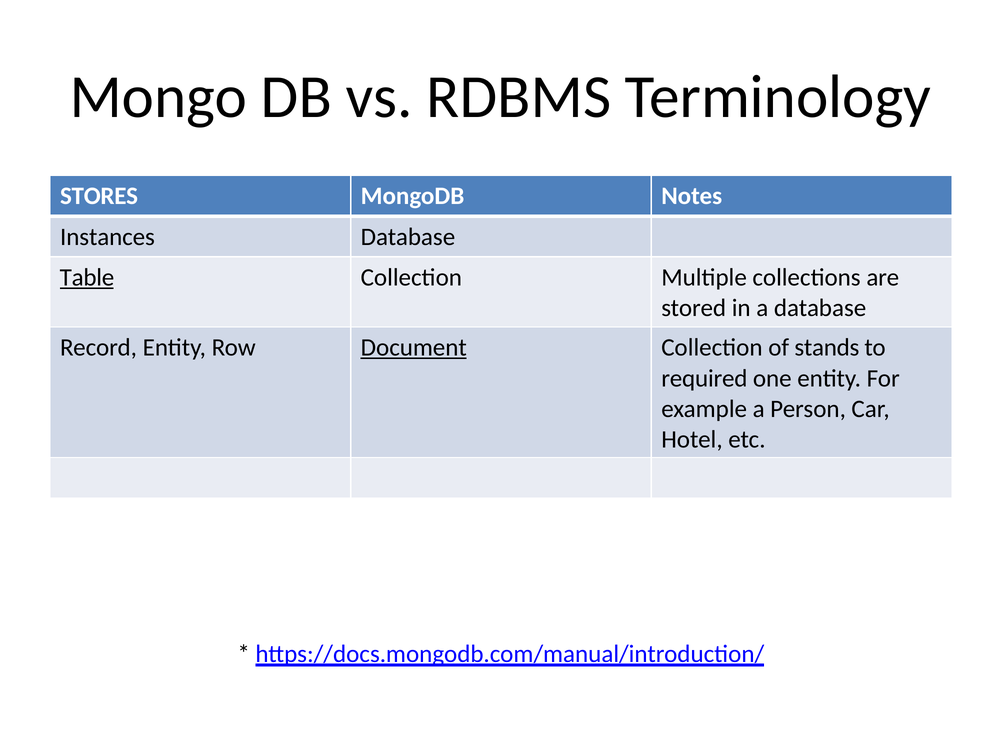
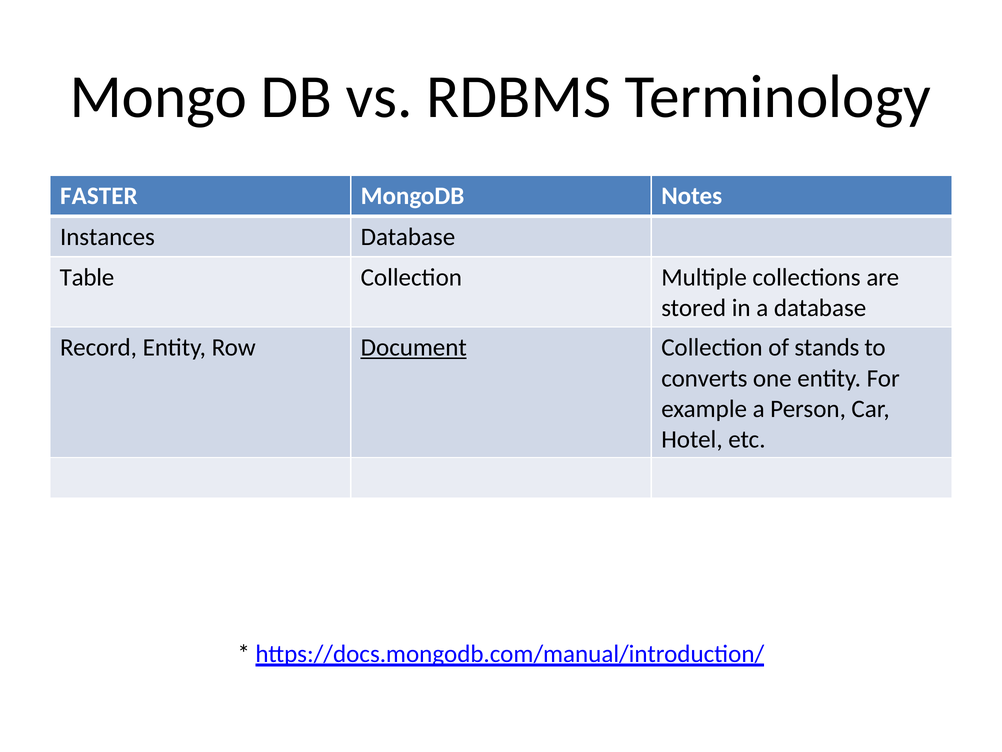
STORES: STORES -> FASTER (99, 196)
Table underline: present -> none (87, 277)
required: required -> converts (704, 378)
